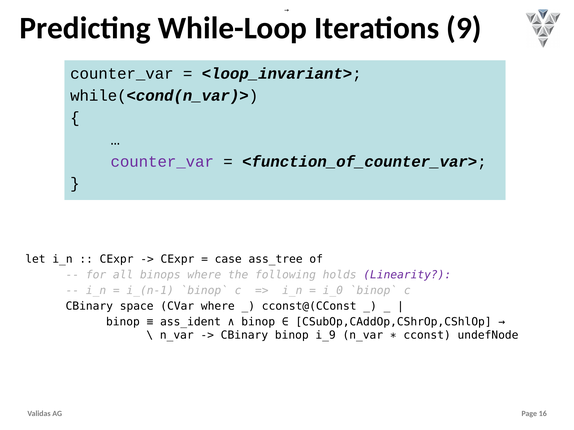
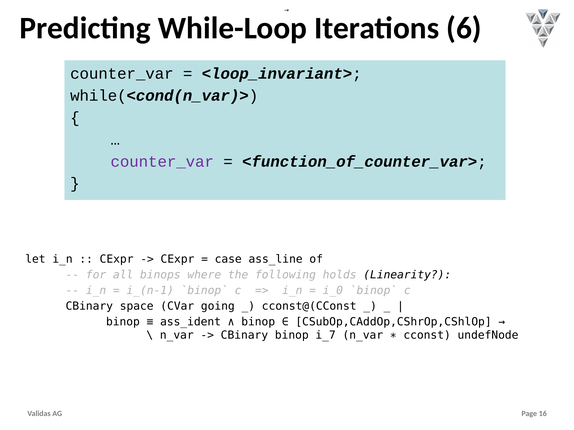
9: 9 -> 6 (464, 28)
ass_tree: ass_tree -> ass_line (276, 259)
Linearity colour: purple -> black (407, 275)
CVar where: where -> going (218, 306)
i_9: i_9 -> i_7 (326, 336)
